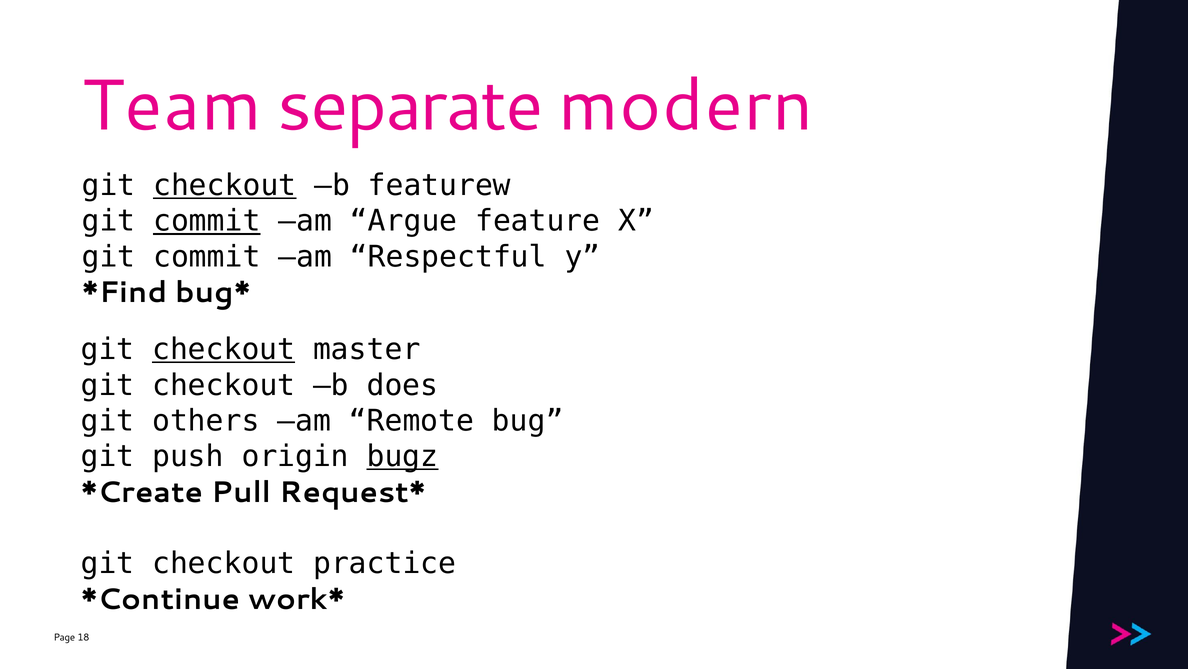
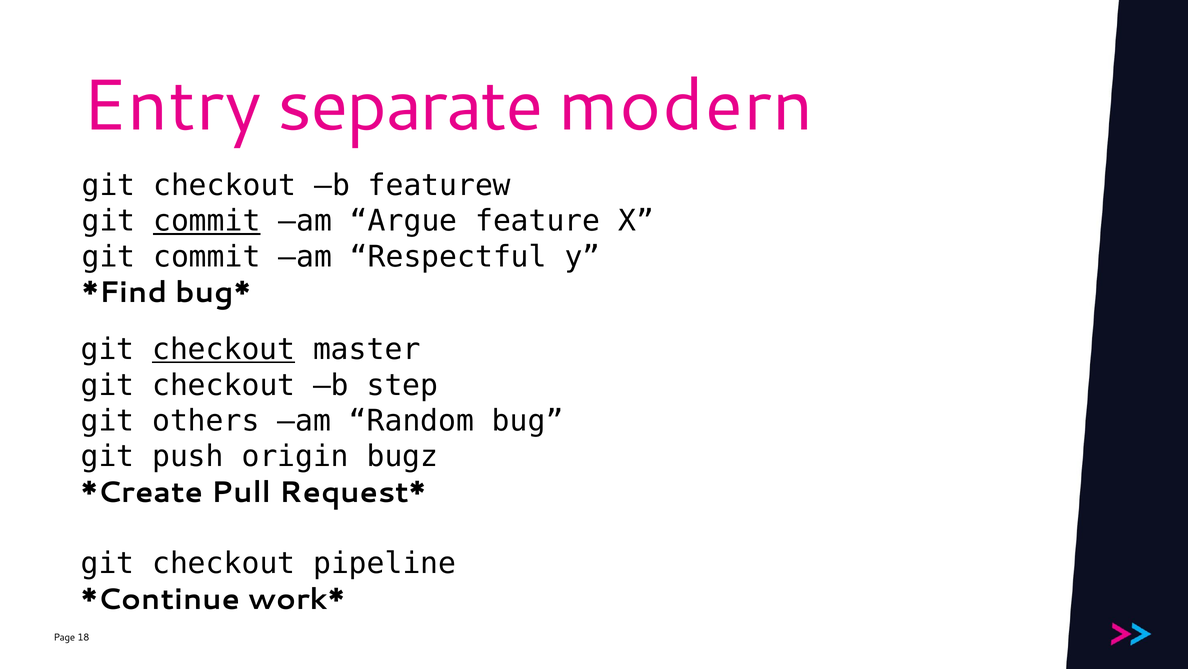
Team: Team -> Entry (172, 106)
checkout underline: present -> none (225, 185)
does: does -> step (403, 385)
Remote: Remote -> Random (411, 421)
bugz underline: present -> none (403, 456)
practice: practice -> pipeline (385, 563)
